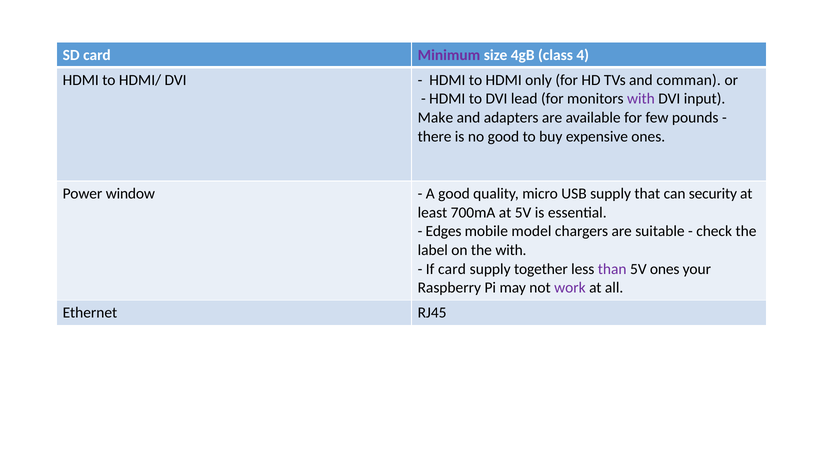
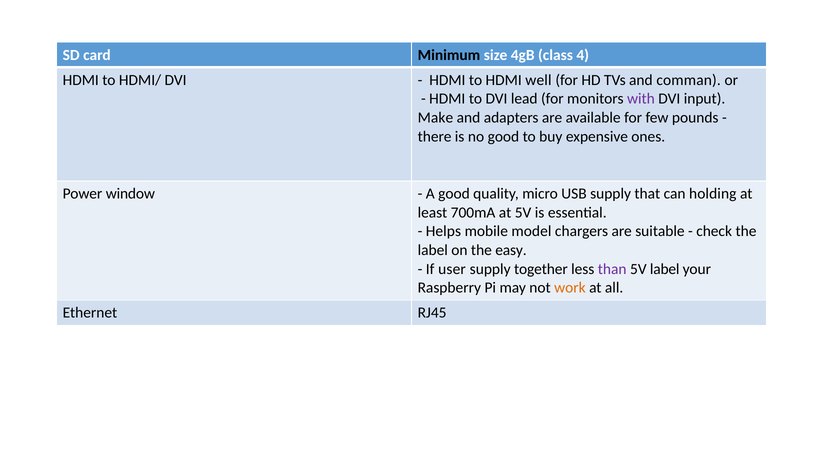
Minimum colour: purple -> black (449, 55)
only: only -> well (538, 80)
security: security -> holding (713, 194)
Edges: Edges -> Helps (443, 231)
the with: with -> easy (511, 250)
If card: card -> user (452, 269)
5V ones: ones -> label (665, 269)
work colour: purple -> orange (570, 288)
